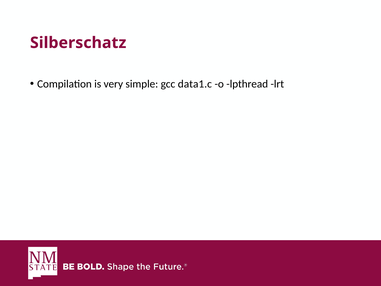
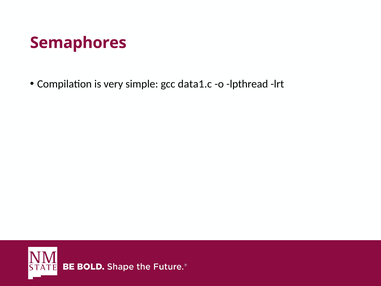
Silberschatz: Silberschatz -> Semaphores (78, 43)
